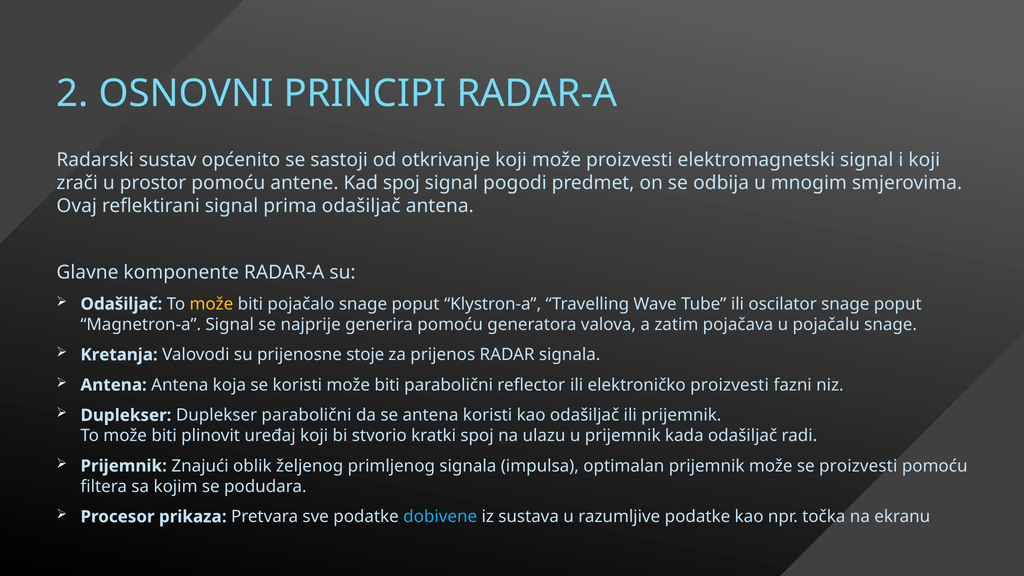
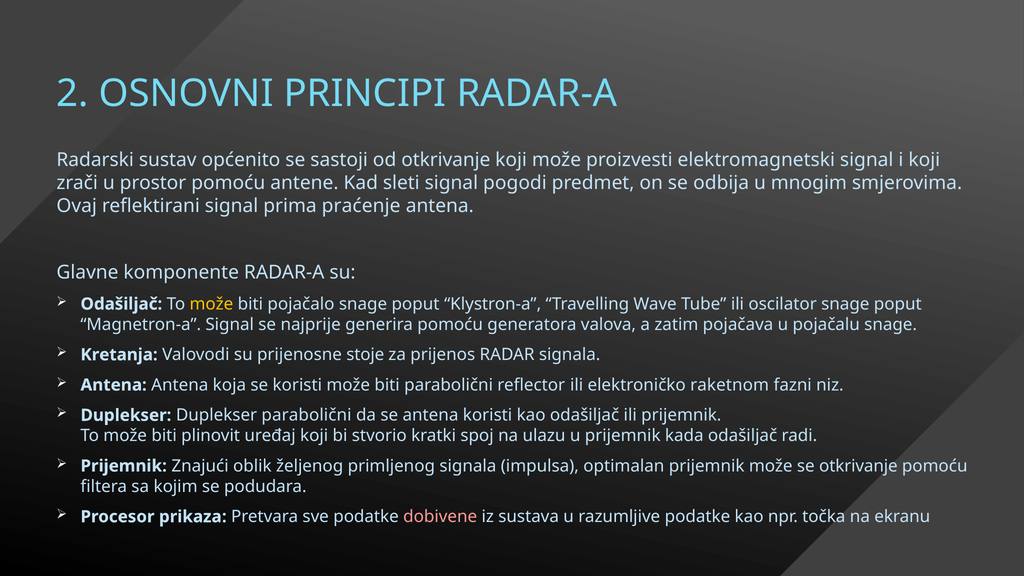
Kad spoj: spoj -> sleti (401, 183)
prima odašiljač: odašiljač -> praćenje (361, 206)
elektroničko proizvesti: proizvesti -> raketnom (730, 385)
se proizvesti: proizvesti -> otkrivanje (858, 466)
dobivene colour: light blue -> pink (440, 517)
